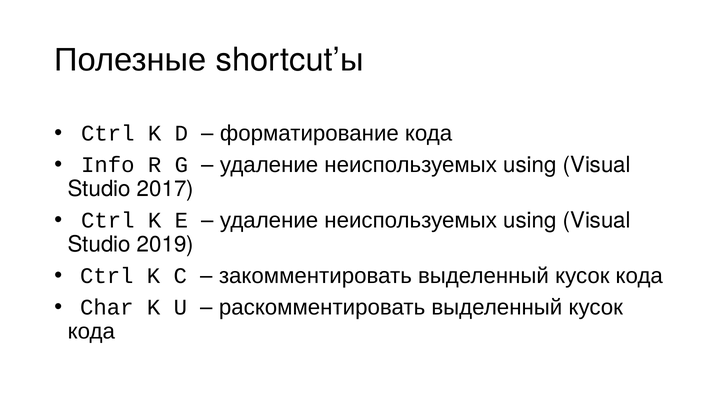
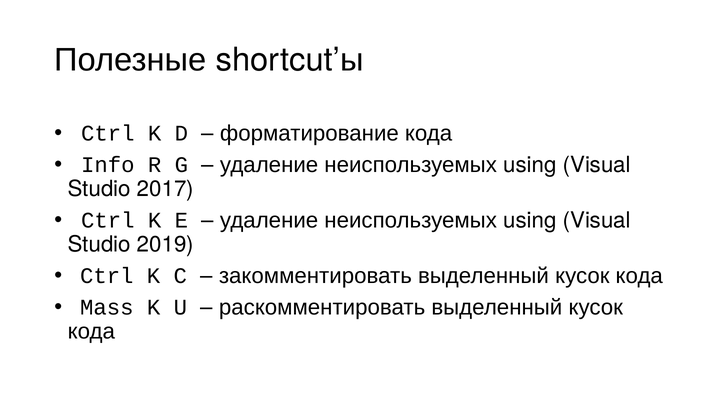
Char: Char -> Mass (107, 307)
